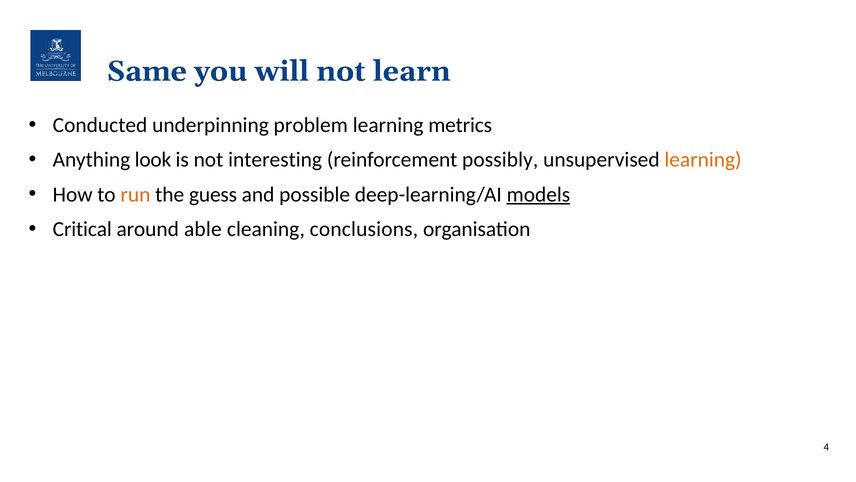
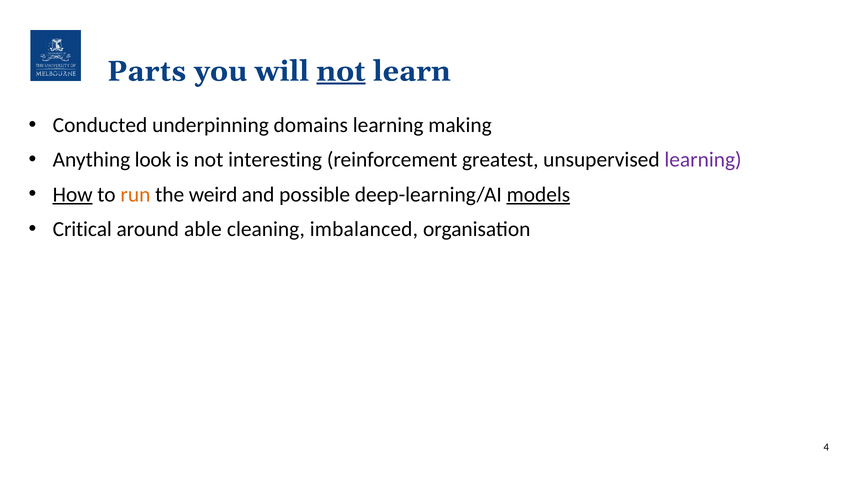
Same: Same -> Parts (147, 71)
not underline: none -> present (341, 71)
problem: problem -> domains (311, 125)
metrics: metrics -> making (460, 125)
possibly: possibly -> greatest (500, 160)
learning colour: orange -> purple (703, 160)
How underline: none -> present (73, 194)
guess: guess -> weird (213, 194)
conclusions: conclusions -> imbalanced (364, 229)
